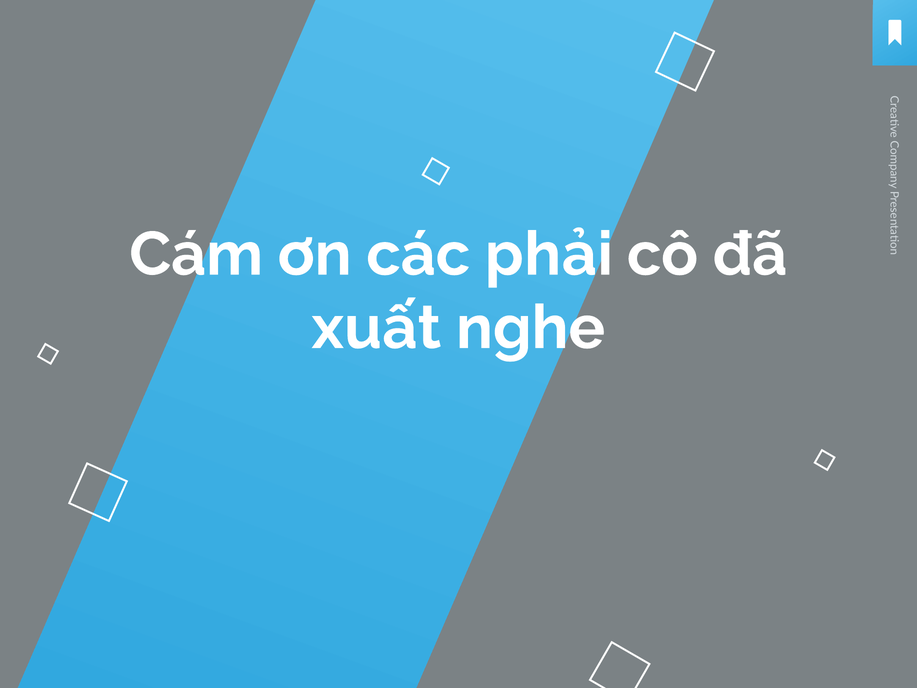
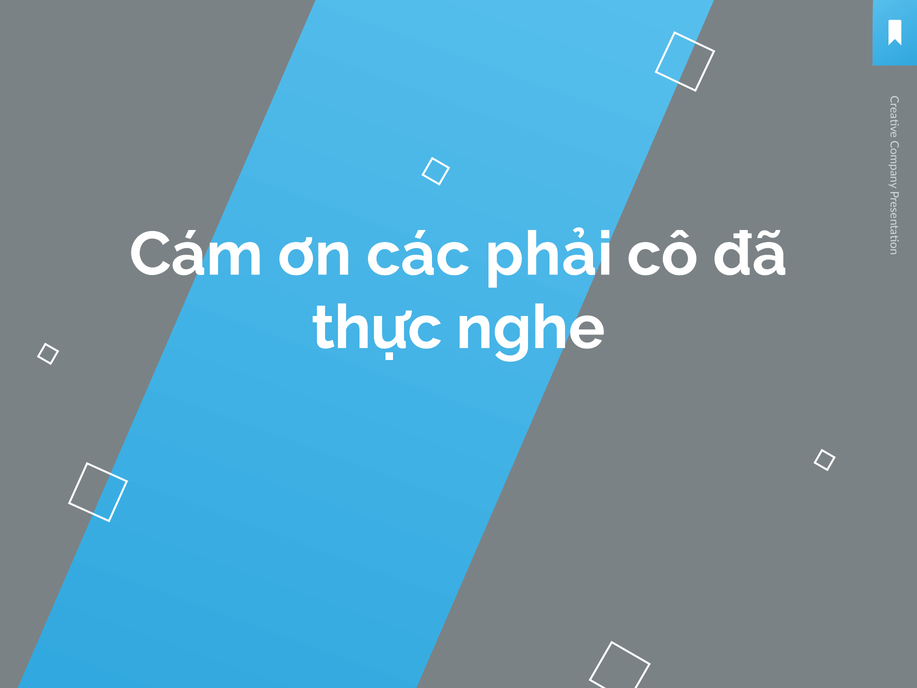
xuất: xuất -> thực (377, 328)
